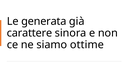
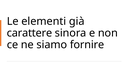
generata: generata -> elementi (44, 21)
ottime: ottime -> fornire (87, 45)
